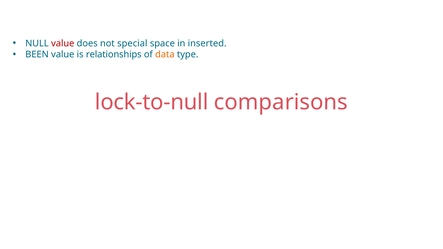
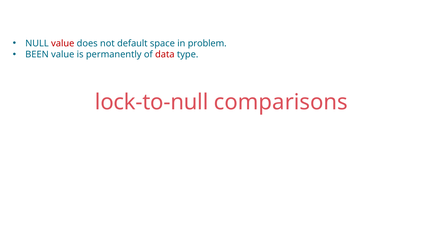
special: special -> default (132, 43)
inserted: inserted -> problem (207, 43)
relationships: relationships -> permanently (114, 55)
data colour: orange -> red (165, 55)
